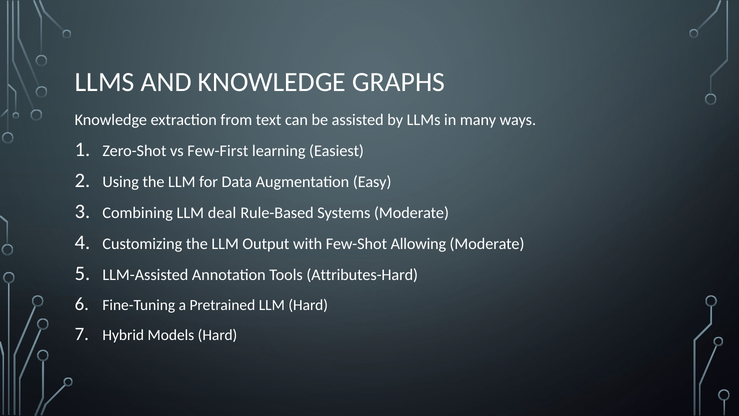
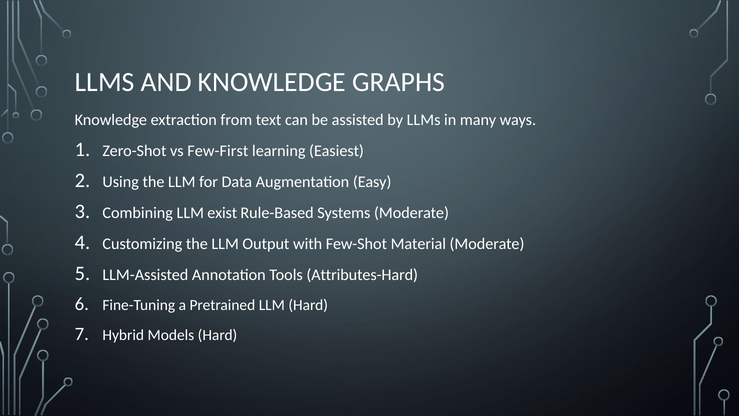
deal: deal -> exist (222, 213)
Allowing: Allowing -> Material (418, 244)
